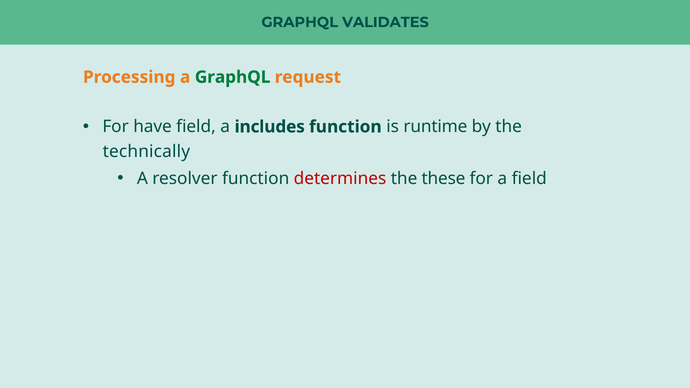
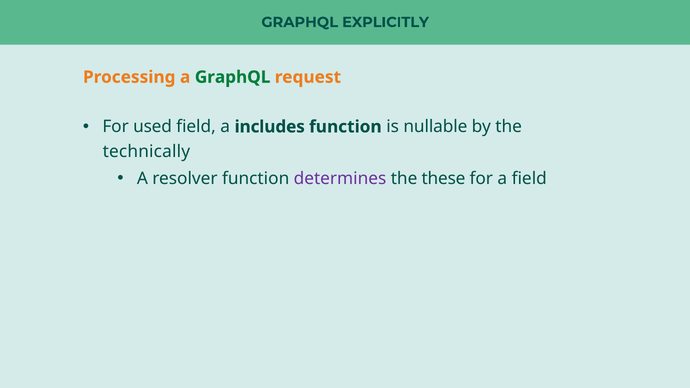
VALIDATES: VALIDATES -> EXPLICITLY (385, 22)
have: have -> used (153, 127)
runtime: runtime -> nullable (435, 127)
determines colour: red -> purple (340, 179)
